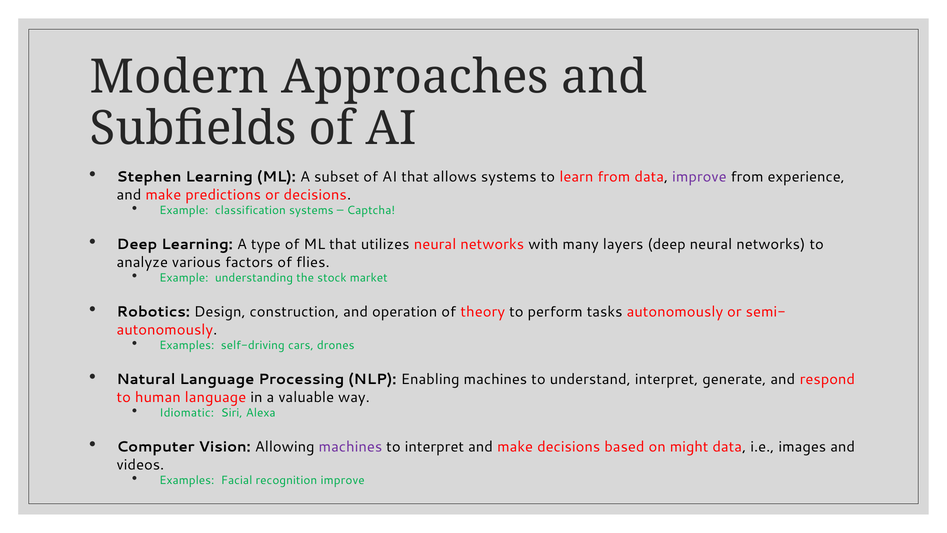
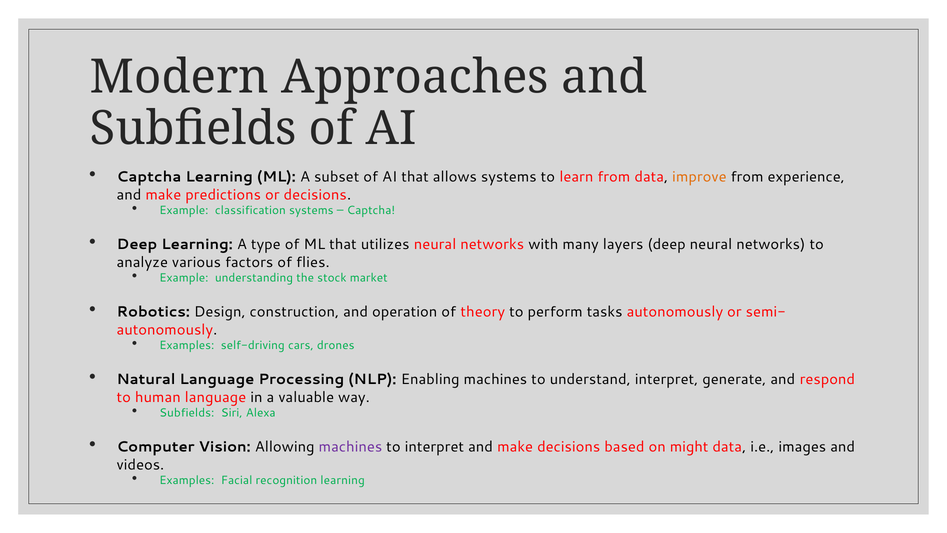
Stephen: Stephen -> Captcha (149, 177)
improve colour: purple -> orange (699, 177)
Idiomatic: Idiomatic -> Subfields (187, 413)
recognition improve: improve -> learning (343, 480)
